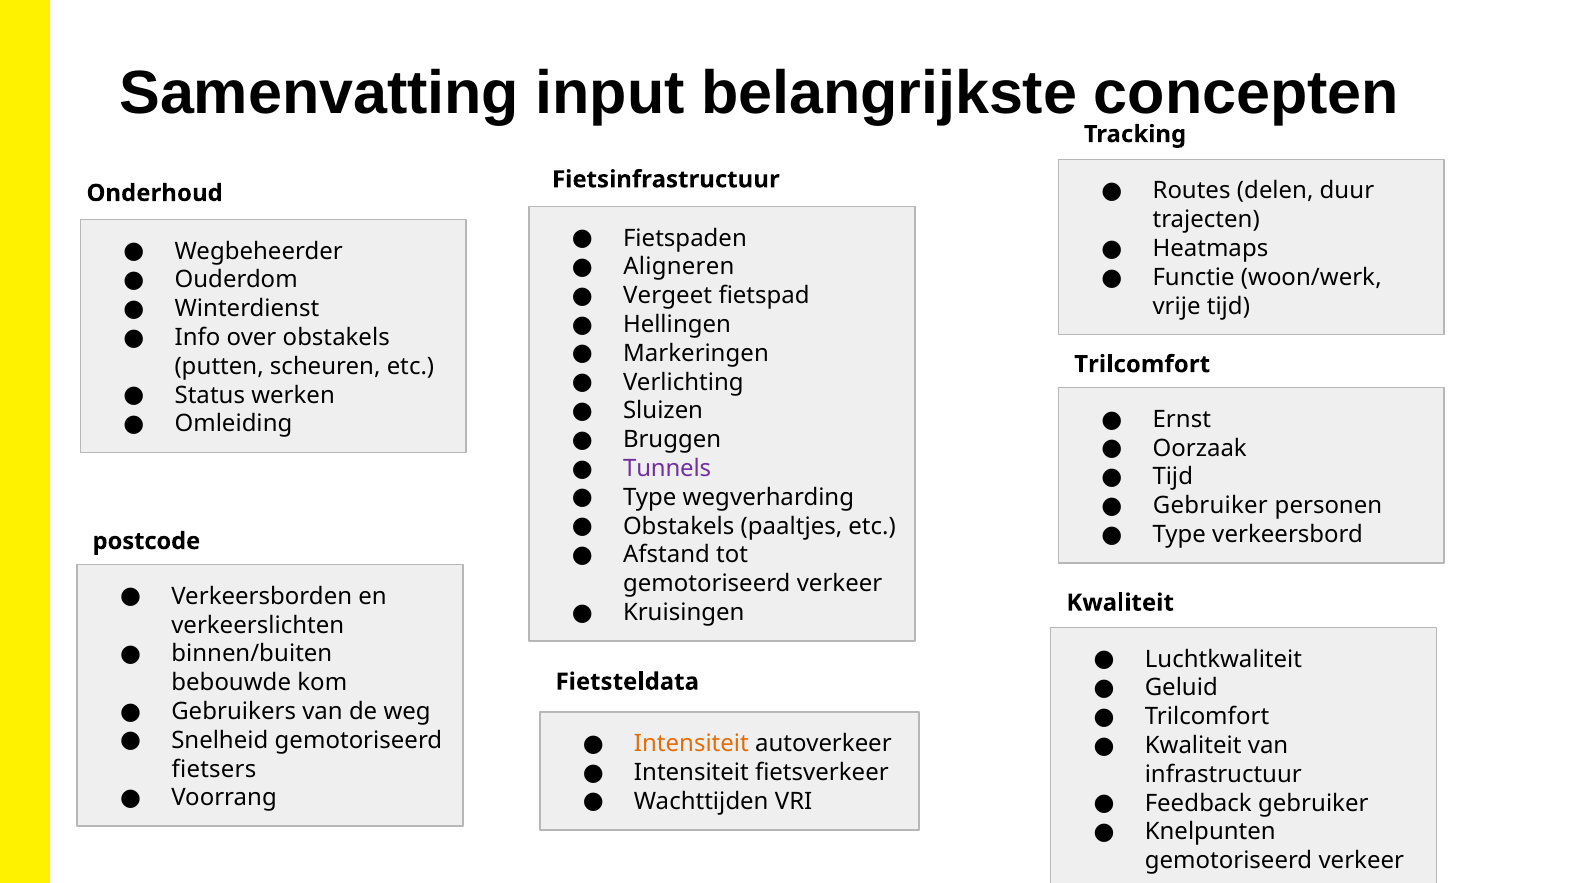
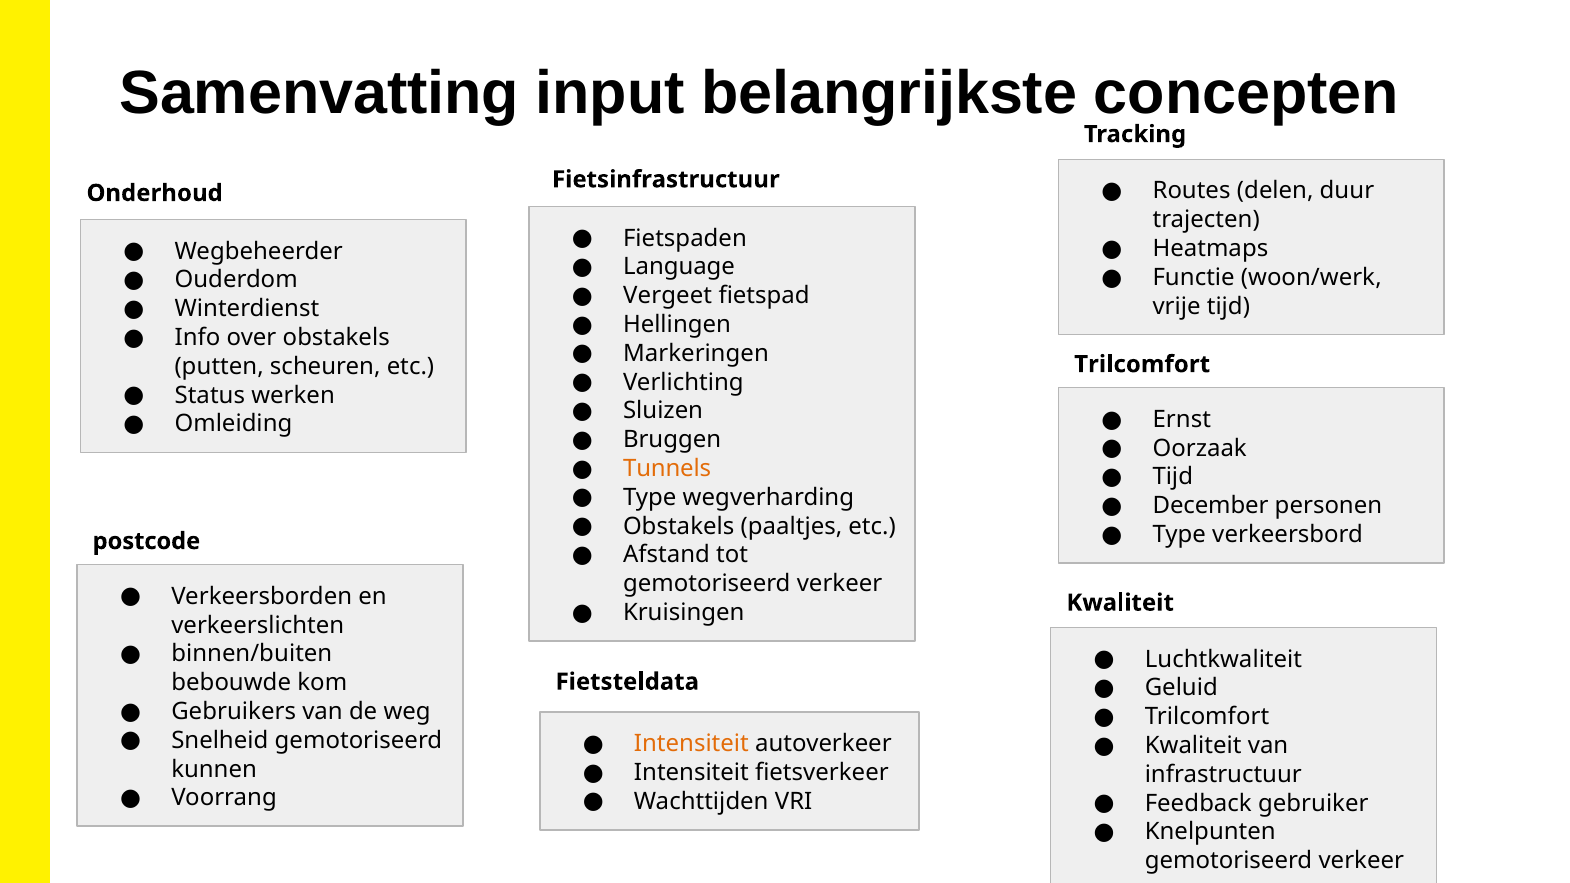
Aligneren: Aligneren -> Language (679, 267)
Tunnels colour: purple -> orange (667, 469)
Gebruiker: Gebruiker -> December (1211, 506)
fietsers: fietsers -> kunnen (214, 769)
